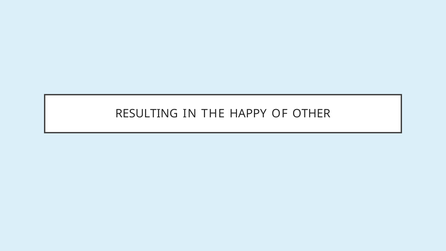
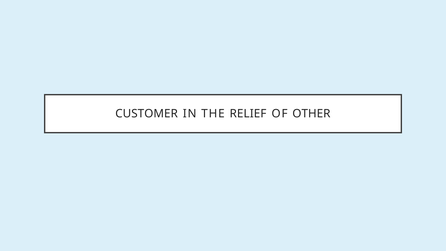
RESULTING: RESULTING -> CUSTOMER (147, 114)
HAPPY: HAPPY -> RELIEF (248, 114)
